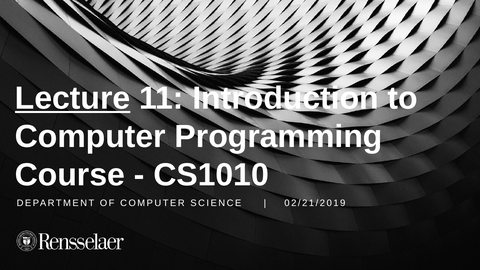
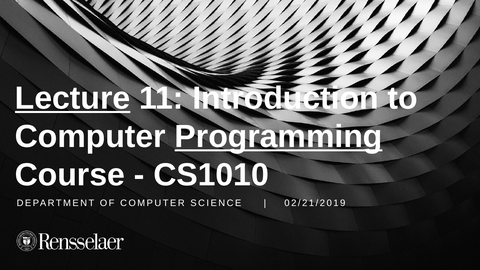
Programming underline: none -> present (279, 137)
